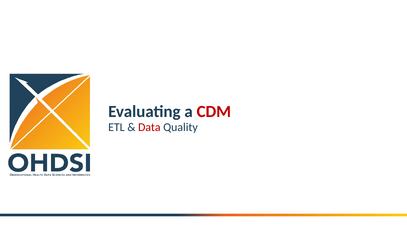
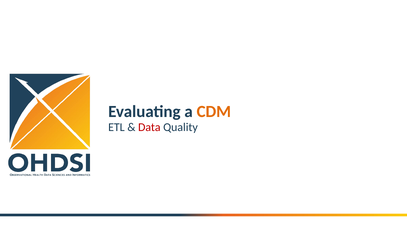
CDM colour: red -> orange (214, 112)
